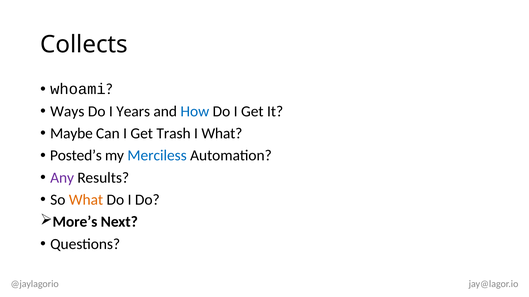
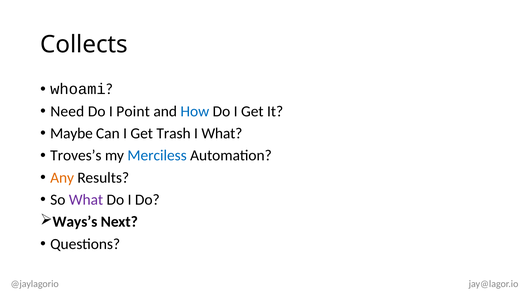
Ways: Ways -> Need (67, 112)
Years: Years -> Point (133, 112)
Posted’s: Posted’s -> Troves’s (76, 156)
Any colour: purple -> orange (62, 178)
What colour: orange -> purple (86, 200)
More’s: More’s -> Ways’s (75, 222)
